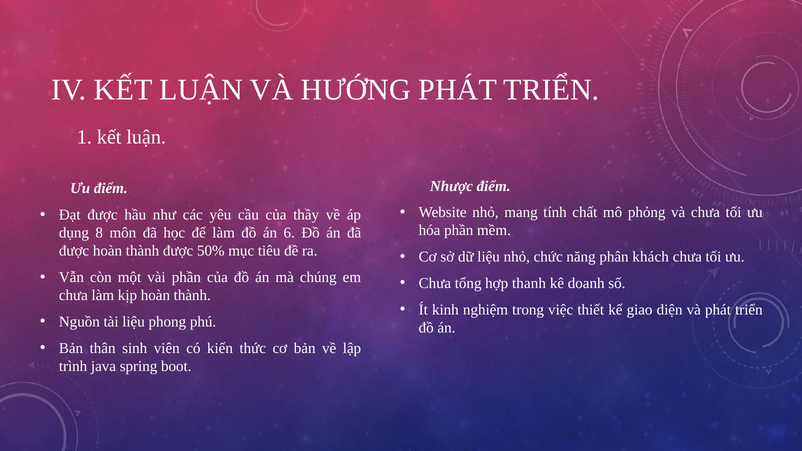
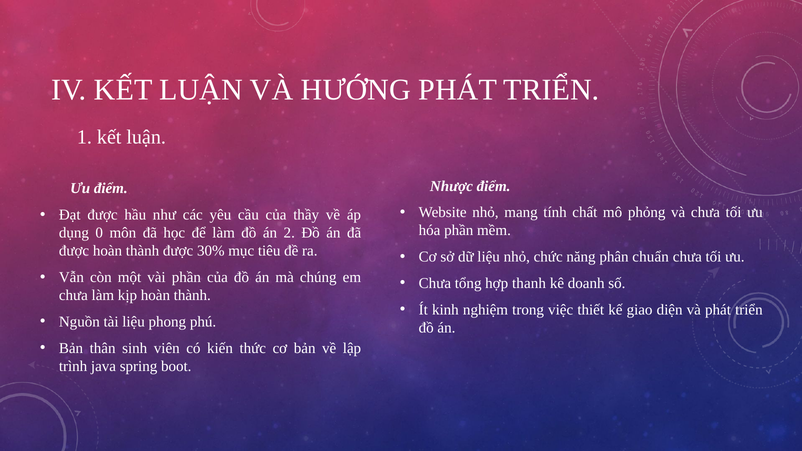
8: 8 -> 0 (99, 233)
6: 6 -> 2 (289, 233)
50%: 50% -> 30% (211, 251)
khách: khách -> chuẩn (651, 257)
